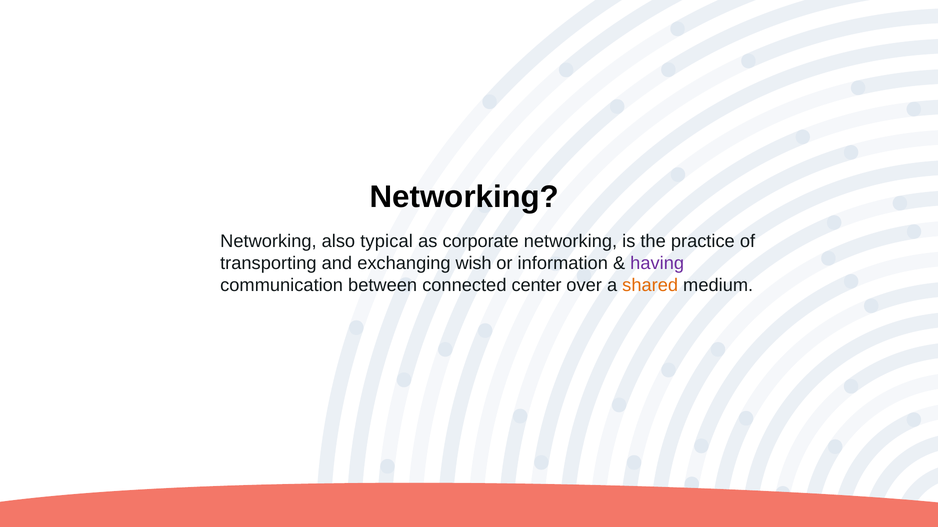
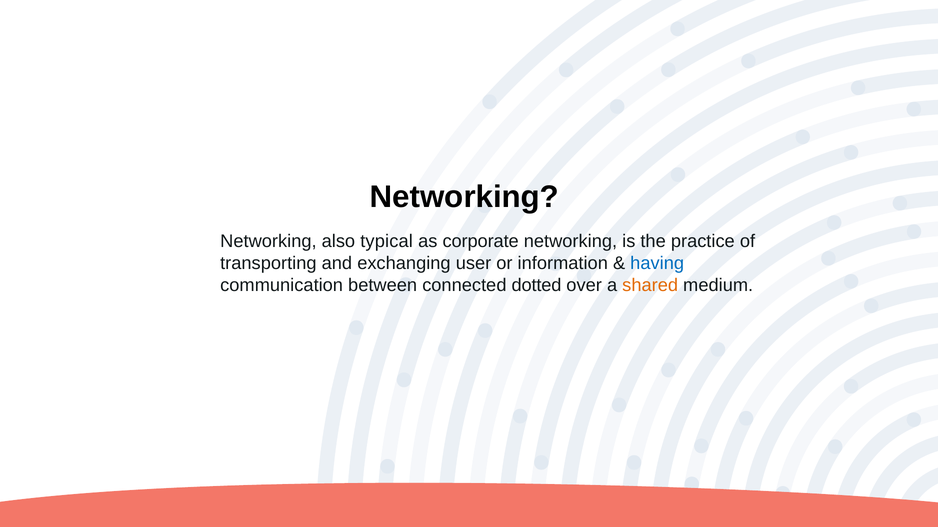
wish: wish -> user (473, 263)
having colour: purple -> blue (657, 263)
center: center -> dotted (537, 285)
